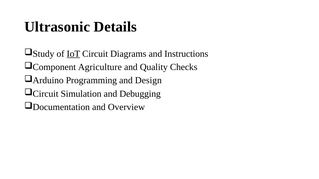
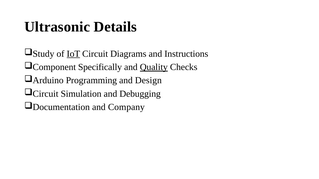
Agriculture: Agriculture -> Specifically (100, 67)
Quality underline: none -> present (154, 67)
Overview: Overview -> Company (126, 107)
